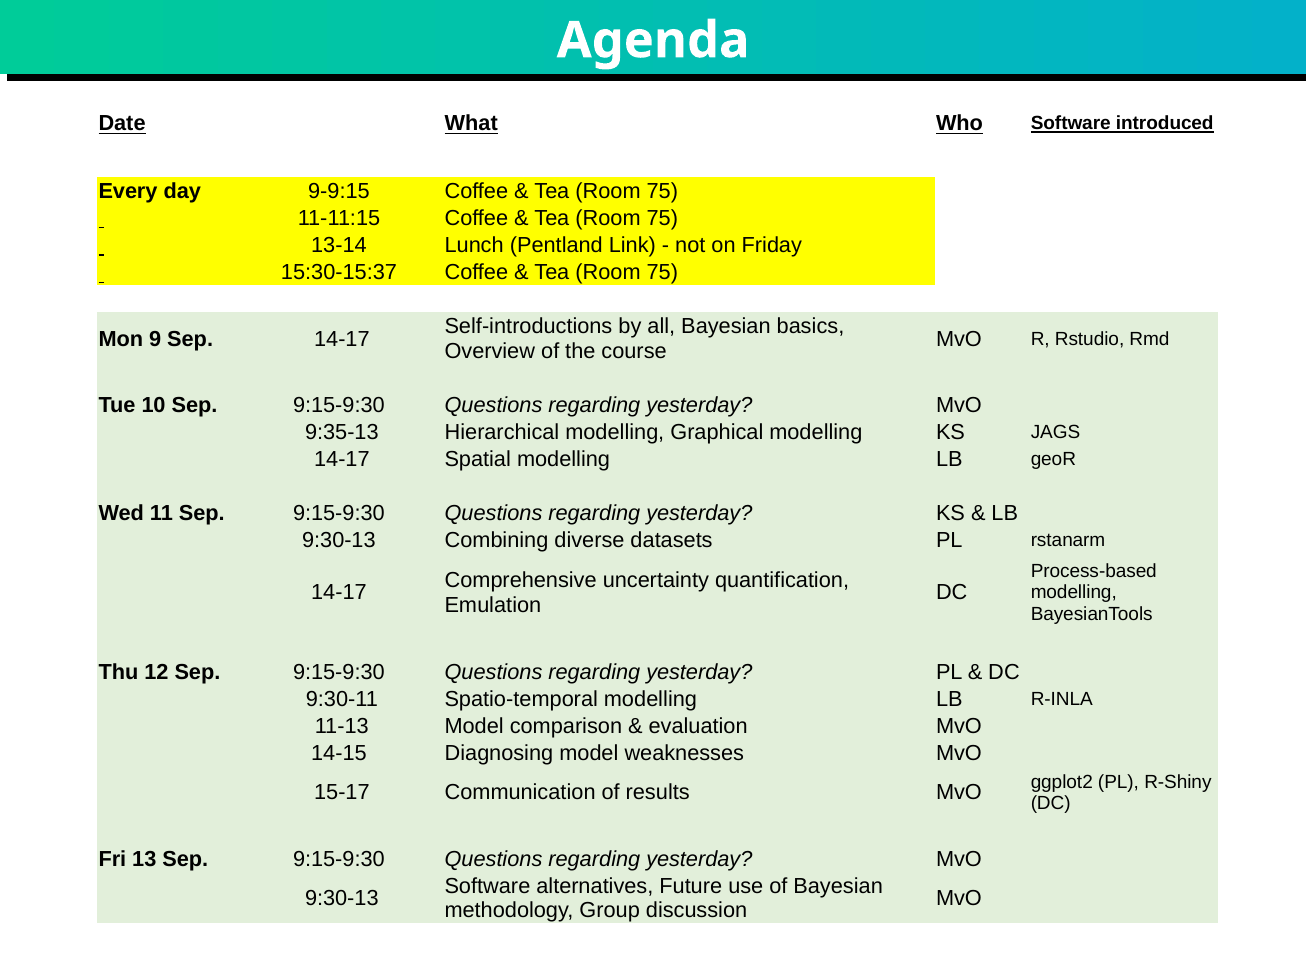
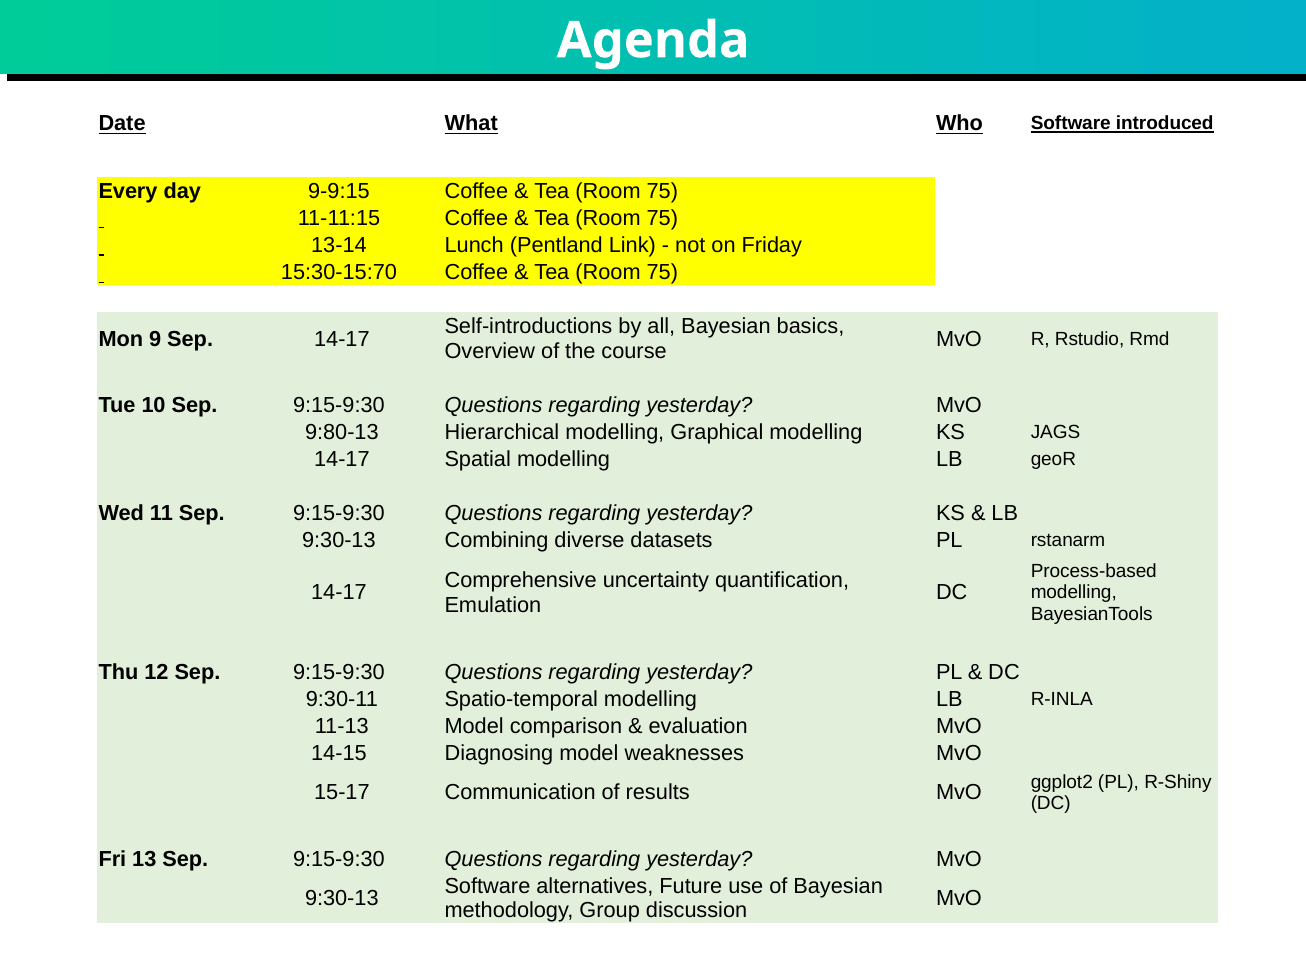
15:30-15:37: 15:30-15:37 -> 15:30-15:70 (339, 272)
9:35-13: 9:35-13 -> 9:80-13 (342, 432)
